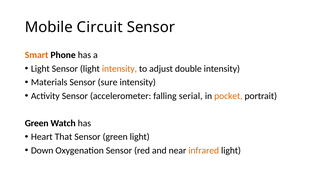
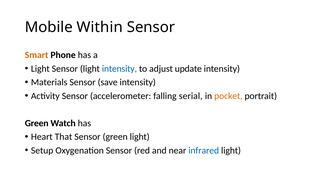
Circuit: Circuit -> Within (100, 27)
intensity colour: orange -> blue (119, 69)
double: double -> update (188, 69)
sure: sure -> save (108, 82)
Down: Down -> Setup (42, 151)
infrared colour: orange -> blue (204, 151)
